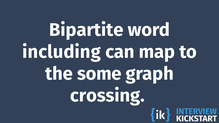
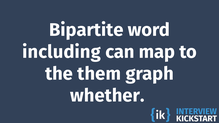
some: some -> them (99, 74)
crossing: crossing -> whether (107, 96)
